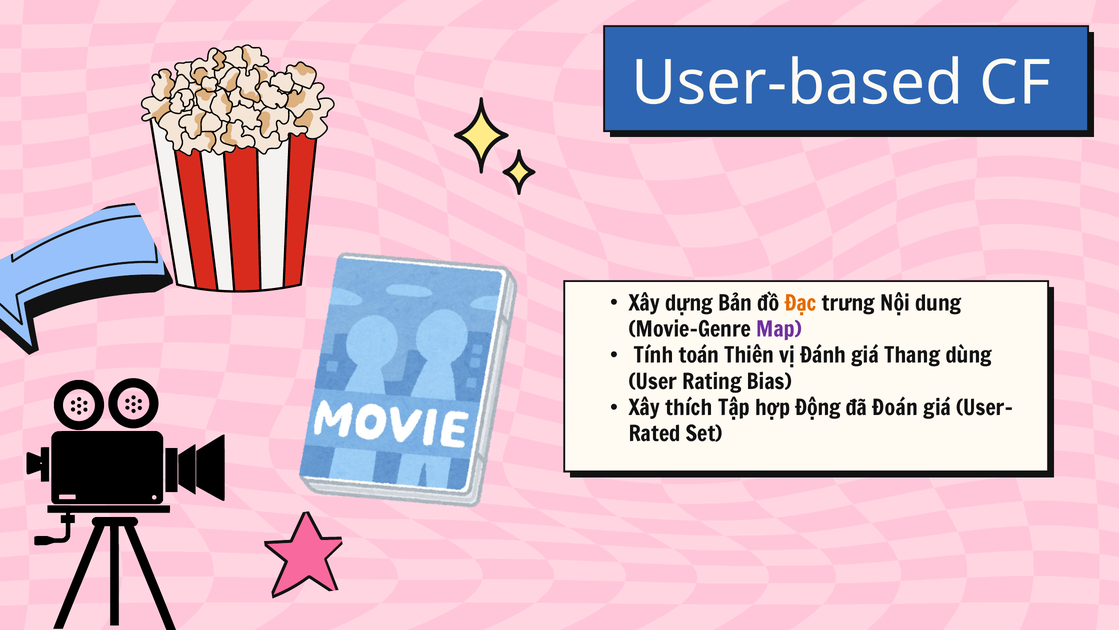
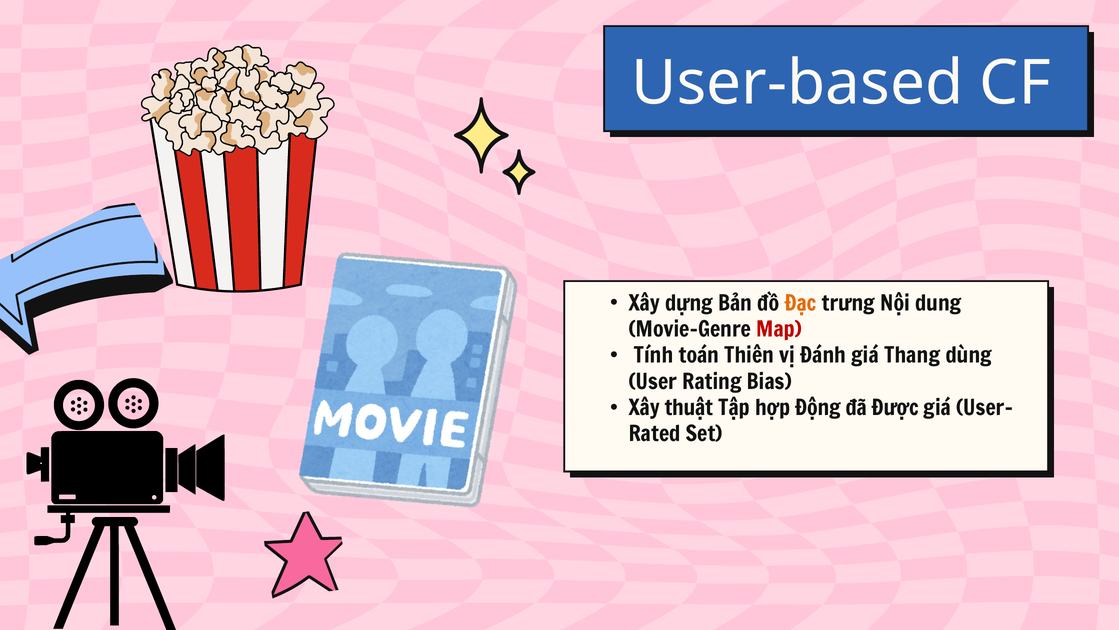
Map colour: purple -> red (779, 329)
thích: thích -> thuật (689, 408)
Đoán: Đoán -> Được (895, 408)
